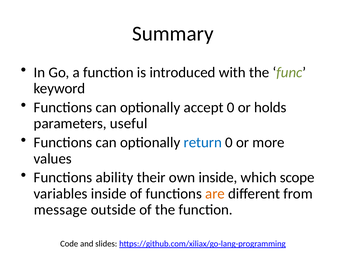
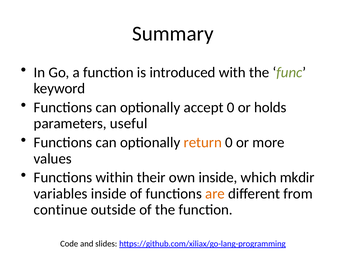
return colour: blue -> orange (203, 142)
ability: ability -> within (115, 177)
scope: scope -> mkdir (297, 177)
message: message -> continue (61, 209)
